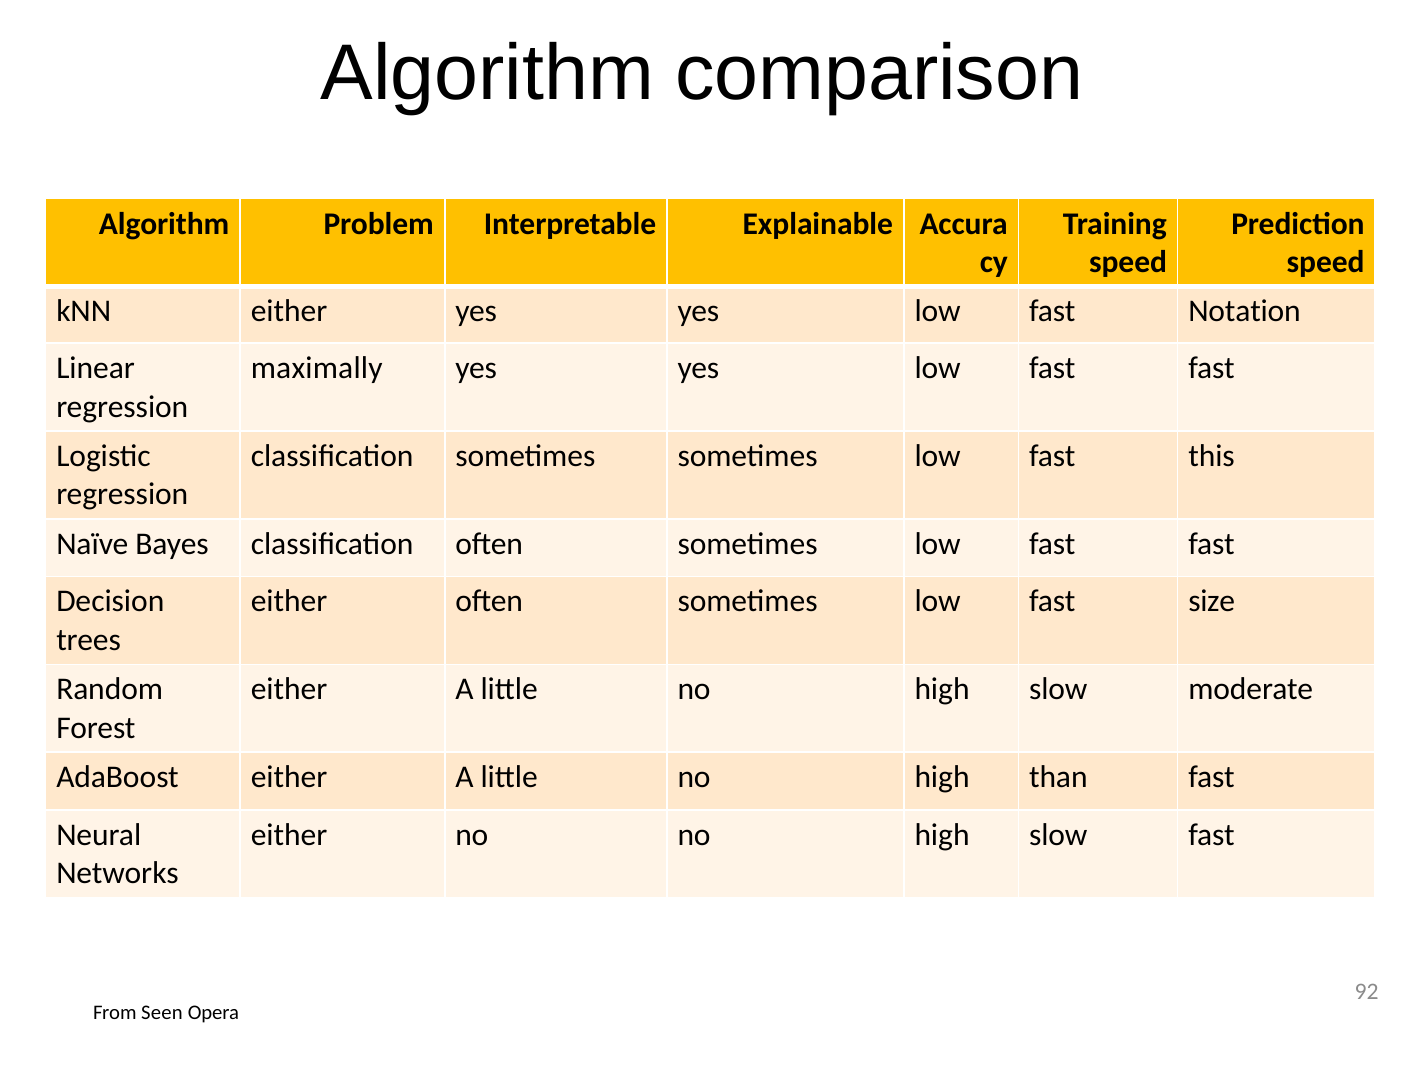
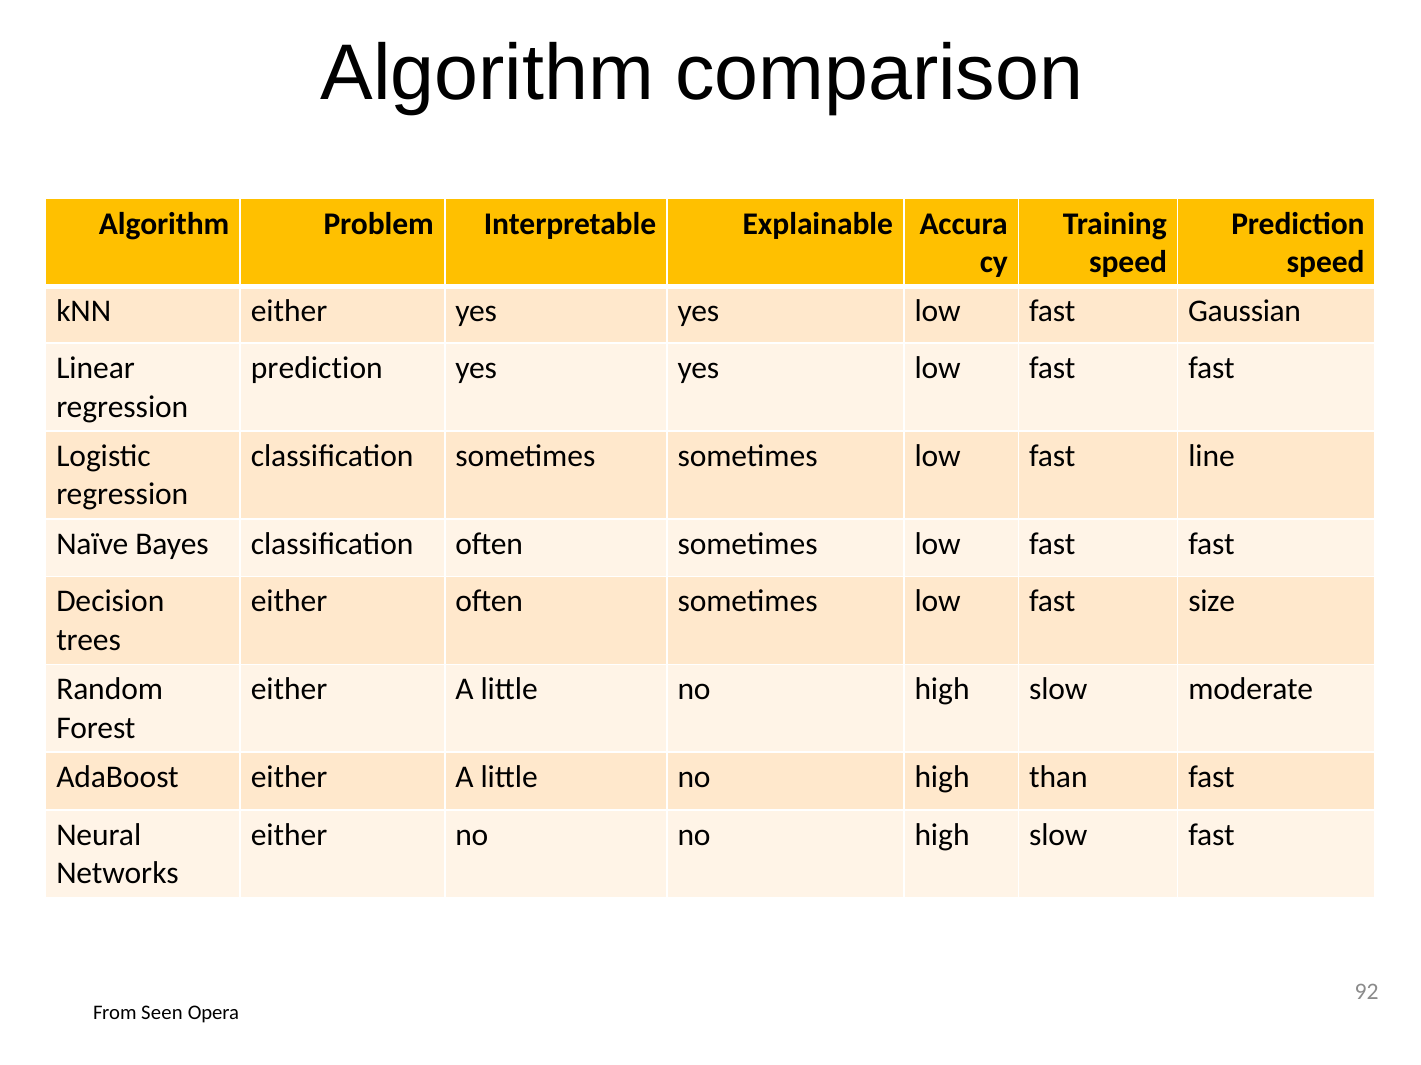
Notation: Notation -> Gaussian (1245, 312)
maximally: maximally -> prediction (317, 368)
this: this -> line (1212, 456)
